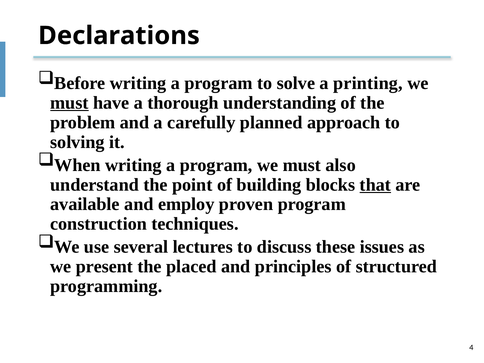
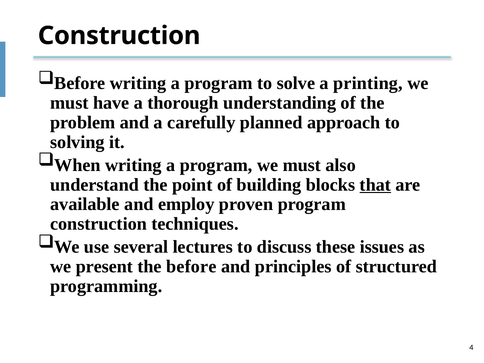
Declarations: Declarations -> Construction (119, 36)
must underline: present -> none (69, 103)
the placed: placed -> before (191, 267)
